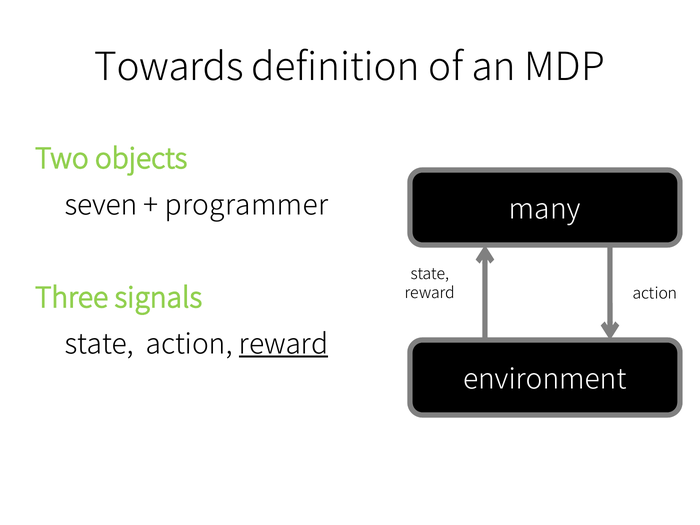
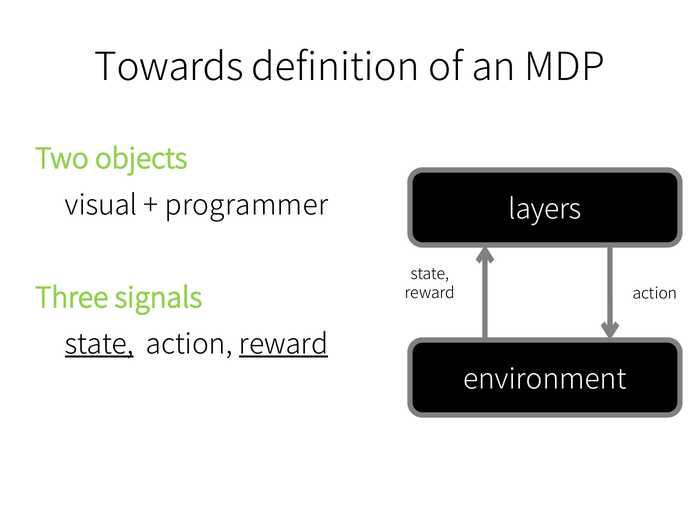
seven: seven -> visual (101, 205)
many: many -> layers (545, 209)
state underline: none -> present (99, 344)
